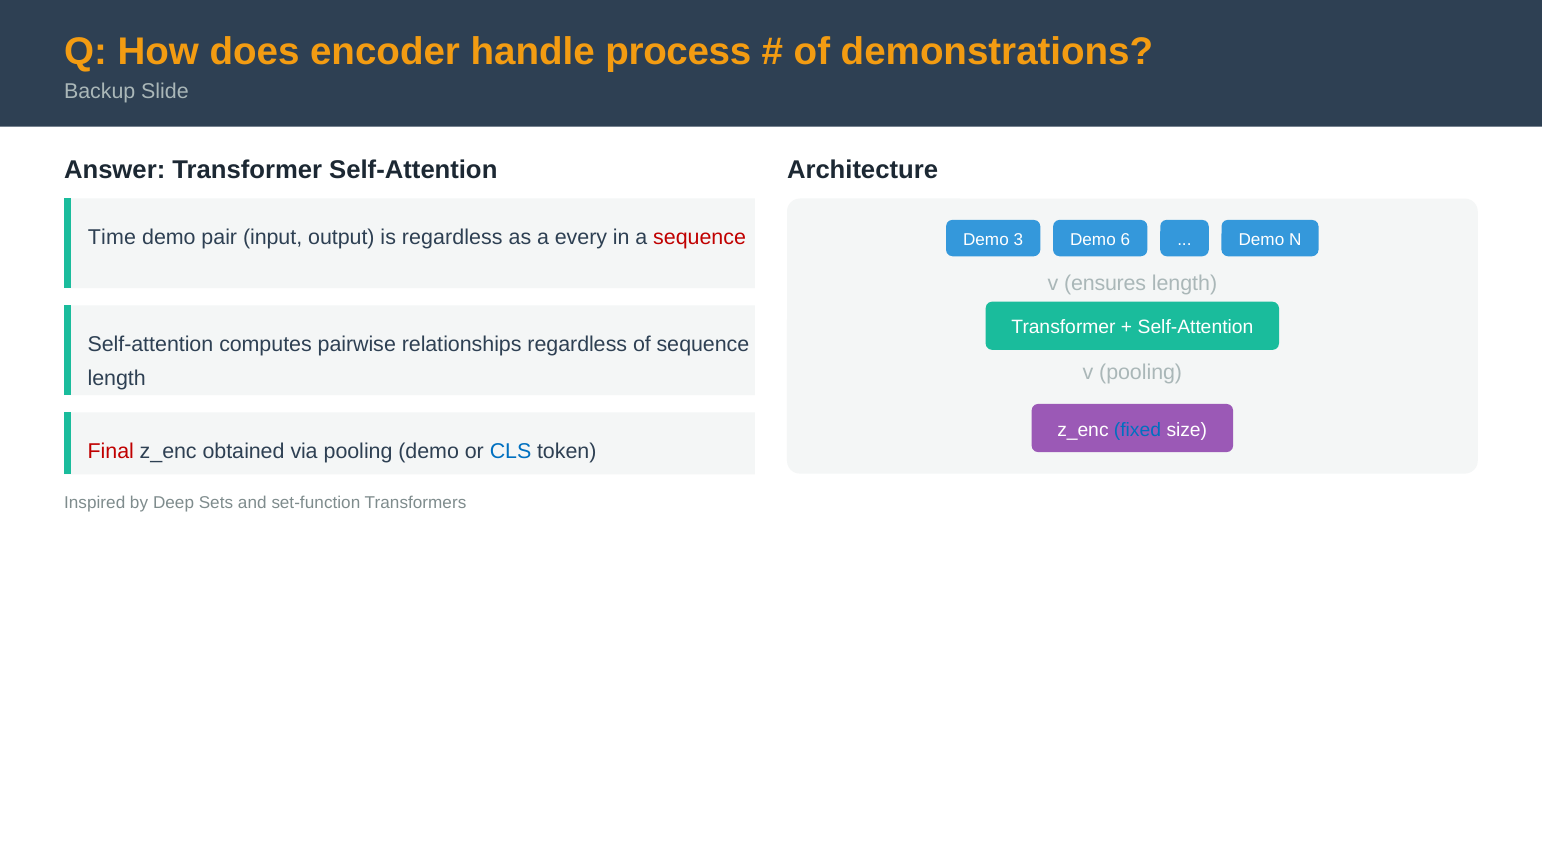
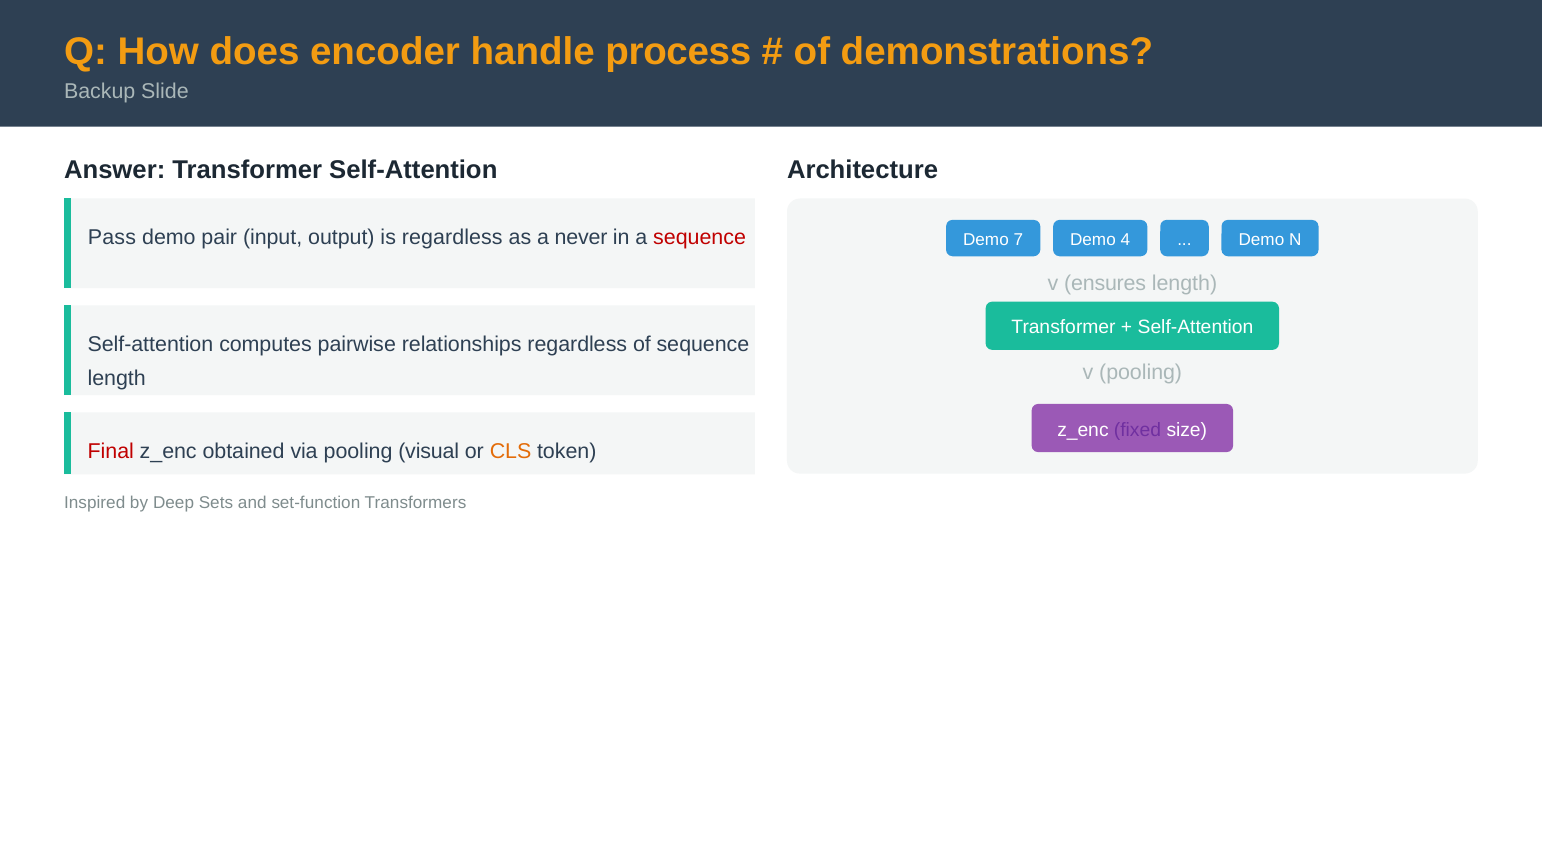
Time: Time -> Pass (112, 238)
every: every -> never (581, 238)
3: 3 -> 7 (1018, 240)
6: 6 -> 4 (1125, 240)
fixed colour: blue -> purple (1137, 430)
pooling demo: demo -> visual (429, 452)
CLS colour: blue -> orange (511, 452)
